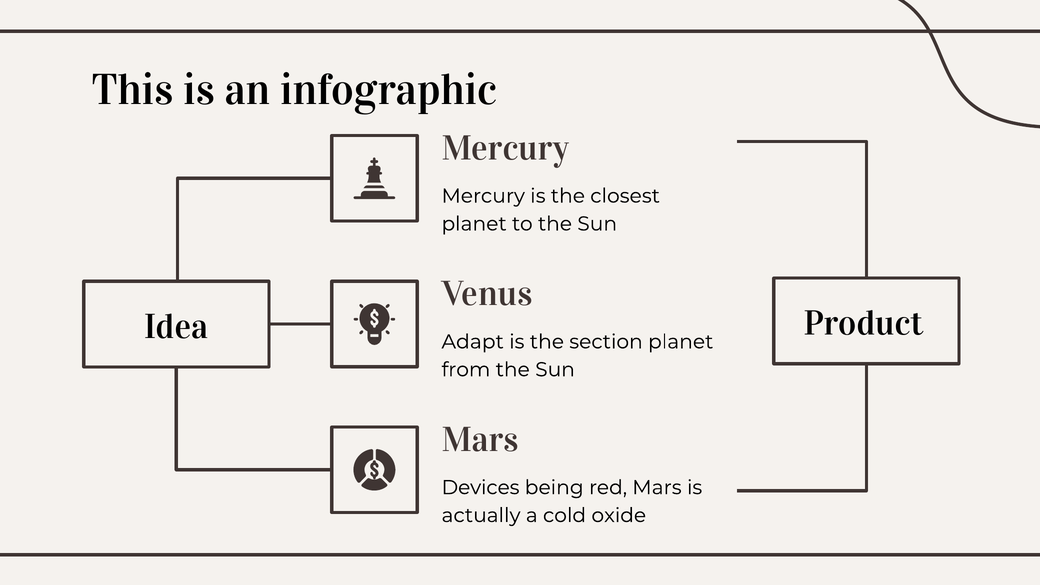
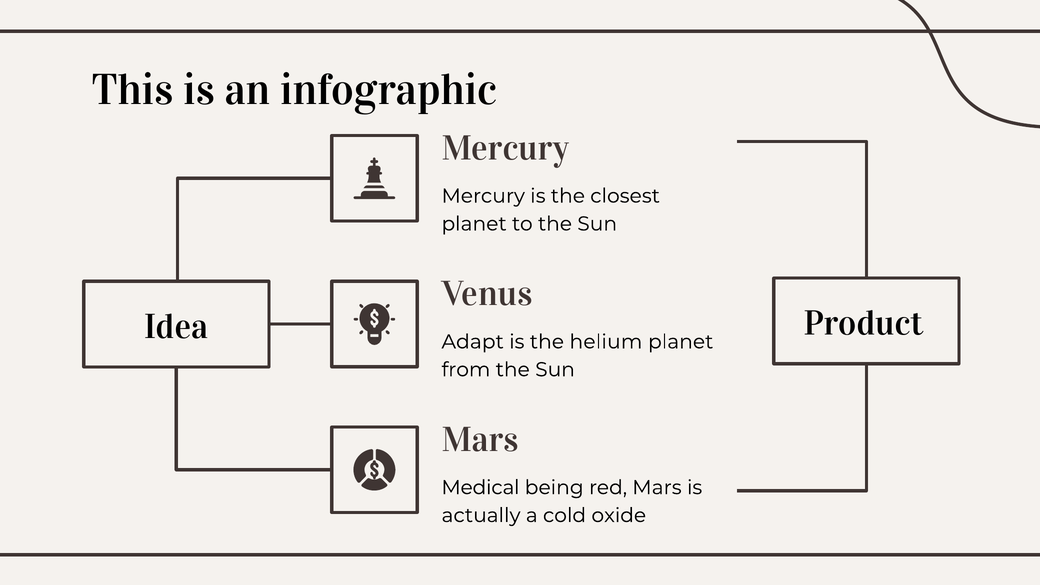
section: section -> helium (606, 342)
Devices: Devices -> Medical (481, 488)
